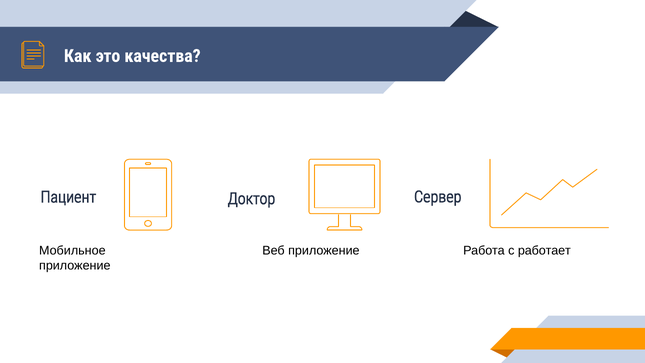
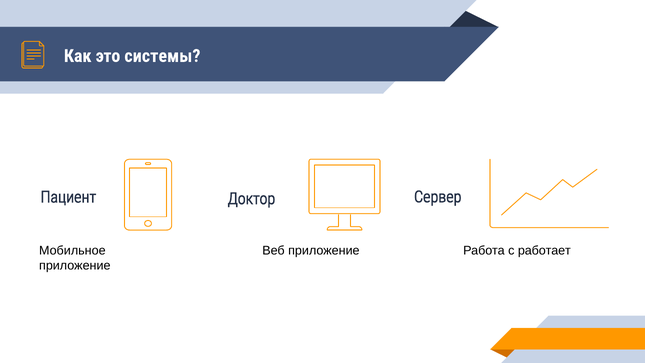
качества: качества -> системы (162, 56)
